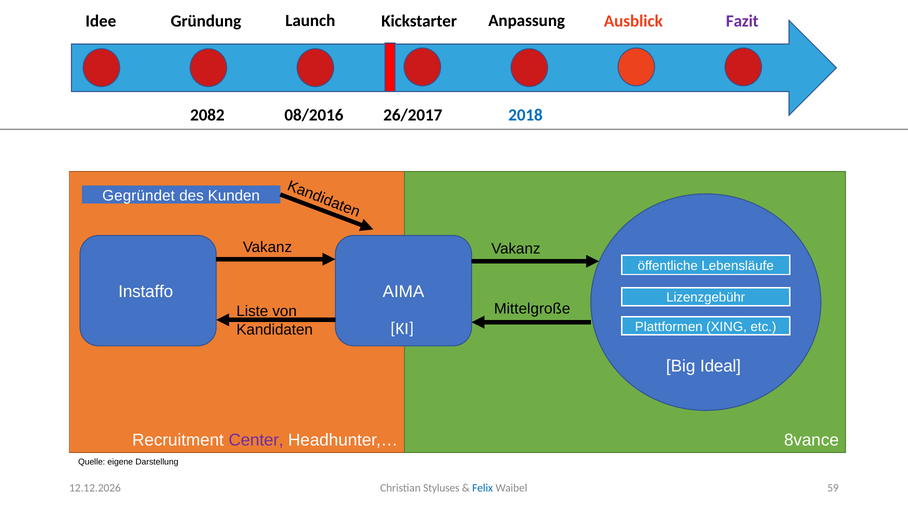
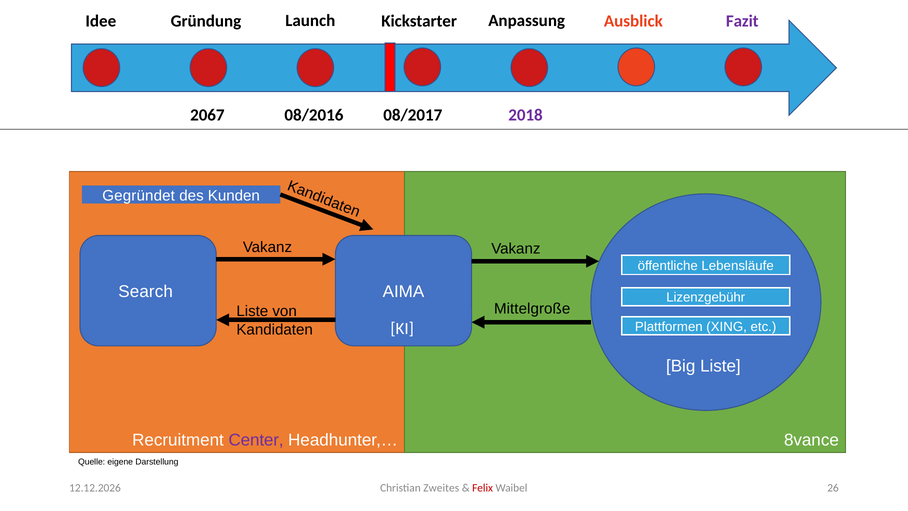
26/2017: 26/2017 -> 08/2017 (413, 115)
2018 colour: blue -> purple (526, 115)
2082: 2082 -> 2067 (207, 115)
Instaffo: Instaffo -> Search (146, 292)
Big Ideal: Ideal -> Liste (720, 366)
59: 59 -> 26 (833, 488)
Styluses: Styluses -> Zweites (441, 488)
Felix colour: blue -> red (483, 488)
